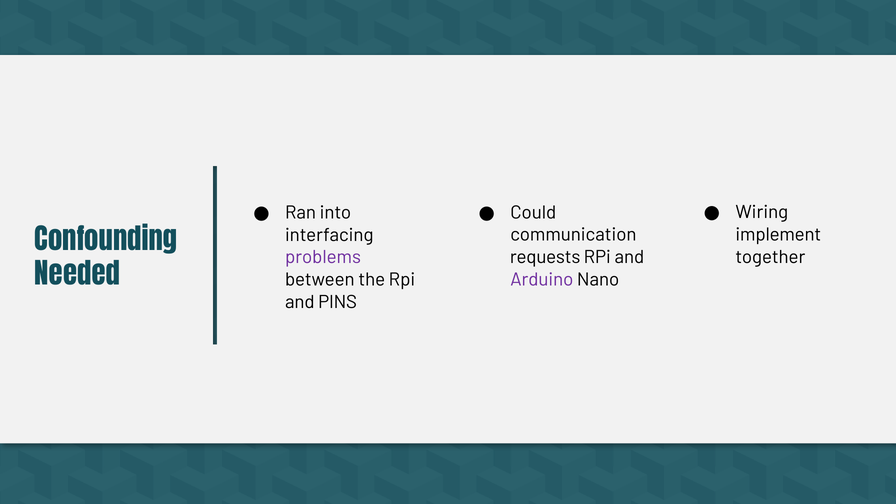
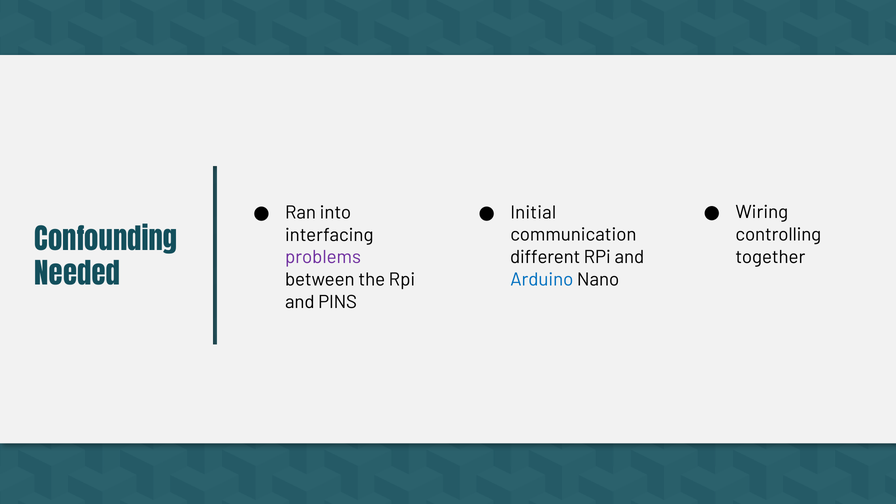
Could: Could -> Initial (533, 212)
implement: implement -> controlling (778, 235)
requests: requests -> different (545, 257)
Arduino colour: purple -> blue (542, 280)
